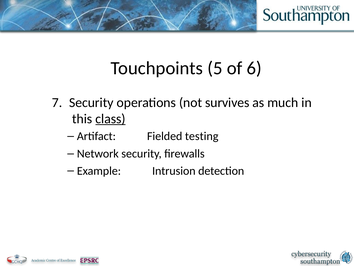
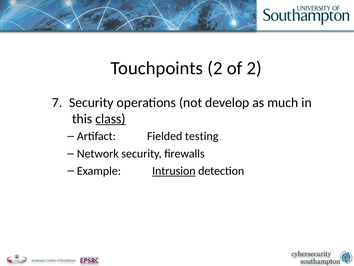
Touchpoints 5: 5 -> 2 (215, 68)
of 6: 6 -> 2 (254, 68)
survives: survives -> develop (227, 102)
Intrusion underline: none -> present (174, 171)
